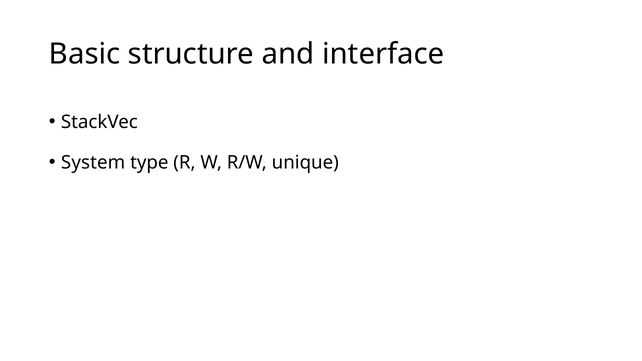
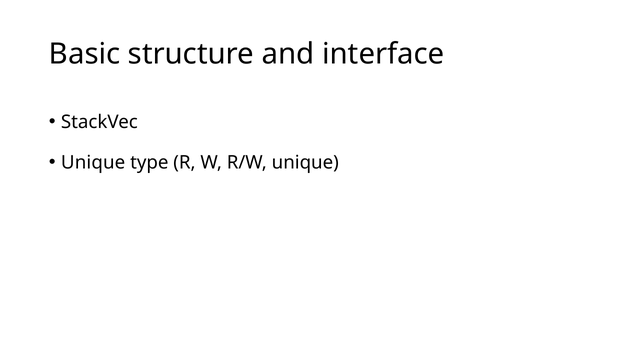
System: System -> Unique (93, 163)
